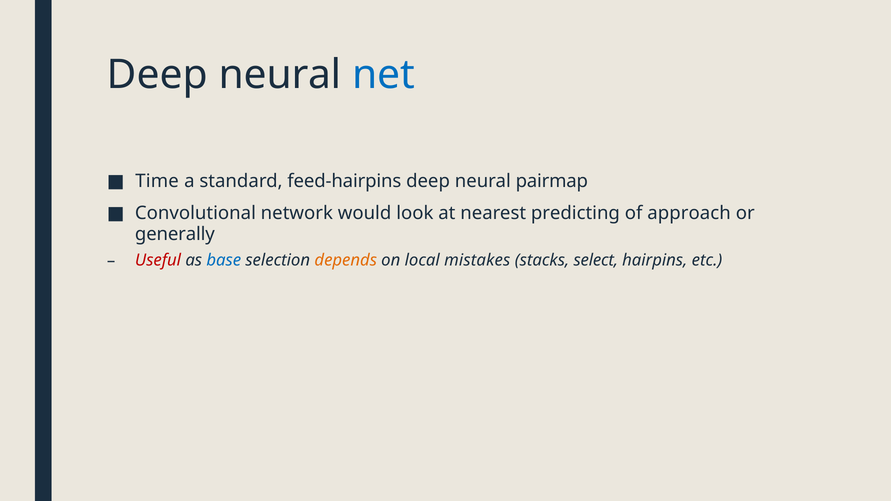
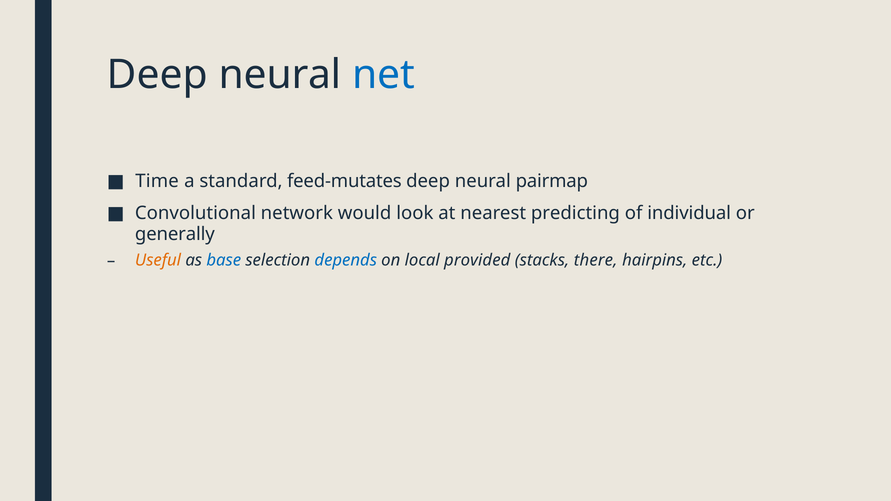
feed-hairpins: feed-hairpins -> feed-mutates (344, 181)
approach: approach -> individual (689, 213)
Useful colour: red -> orange (158, 260)
depends colour: orange -> blue (346, 260)
mistakes: mistakes -> provided (477, 260)
select: select -> there (596, 260)
